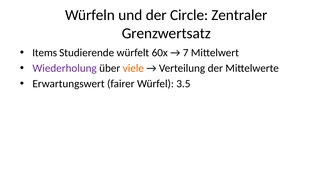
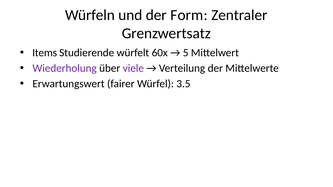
Circle: Circle -> Form (189, 15)
7: 7 -> 5 (186, 53)
viele colour: orange -> purple (133, 68)
